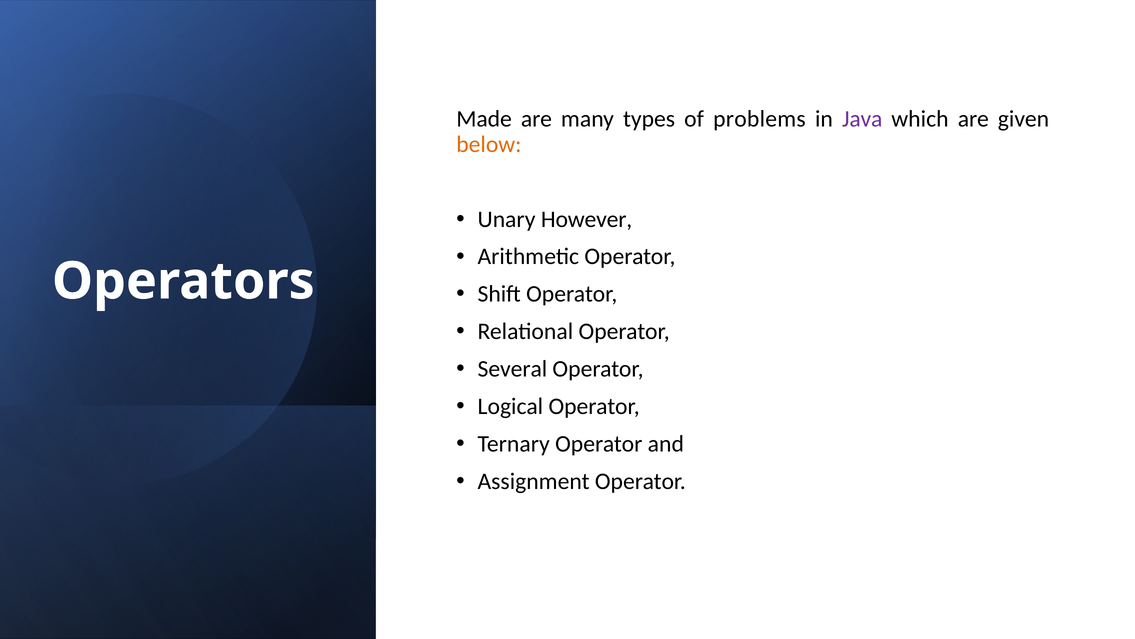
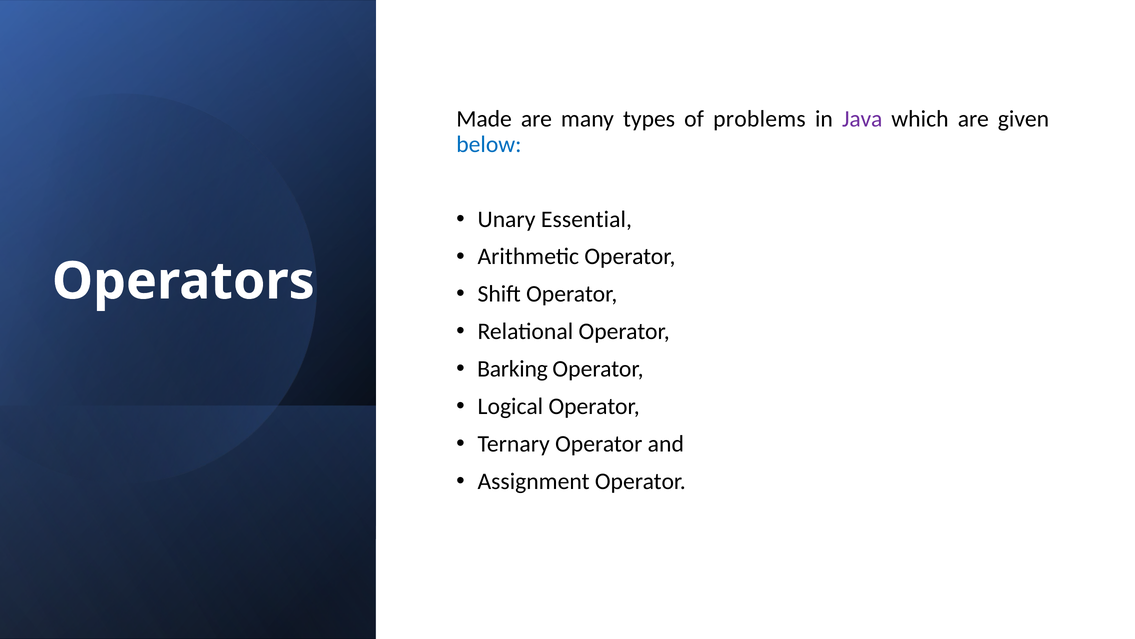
below colour: orange -> blue (489, 144)
However: However -> Essential (586, 219)
Several: Several -> Barking (513, 369)
